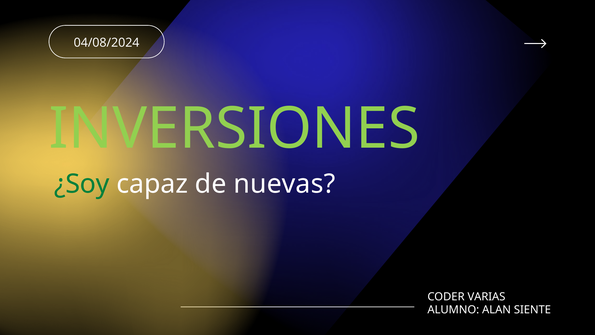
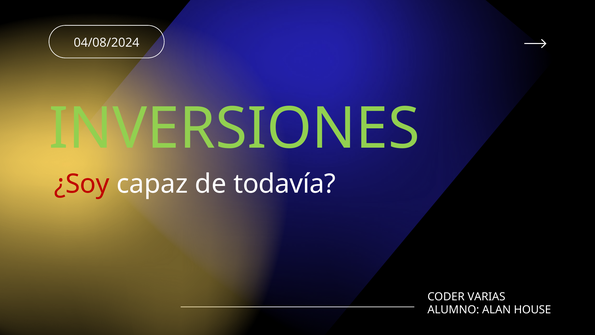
¿Soy colour: green -> red (82, 184)
nuevas: nuevas -> todavía (285, 184)
SIENTE: SIENTE -> HOUSE (532, 310)
